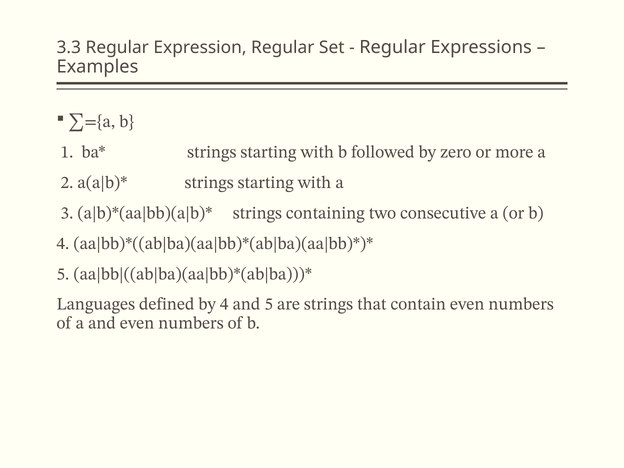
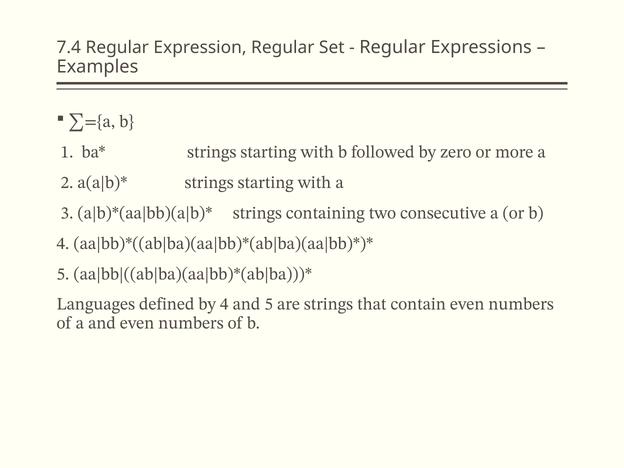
3.3: 3.3 -> 7.4 (69, 48)
